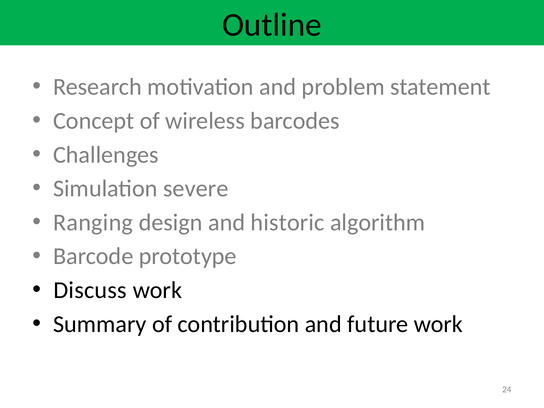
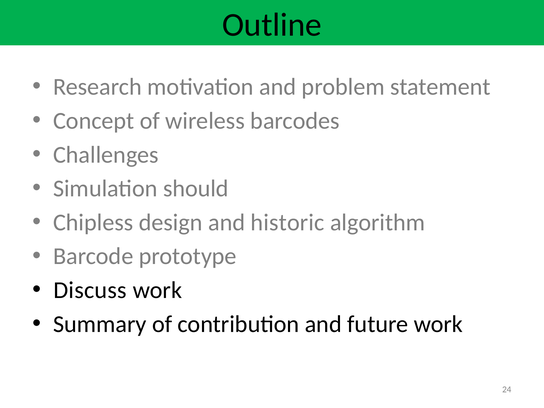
severe: severe -> should (196, 189)
Ranging: Ranging -> Chipless (93, 222)
